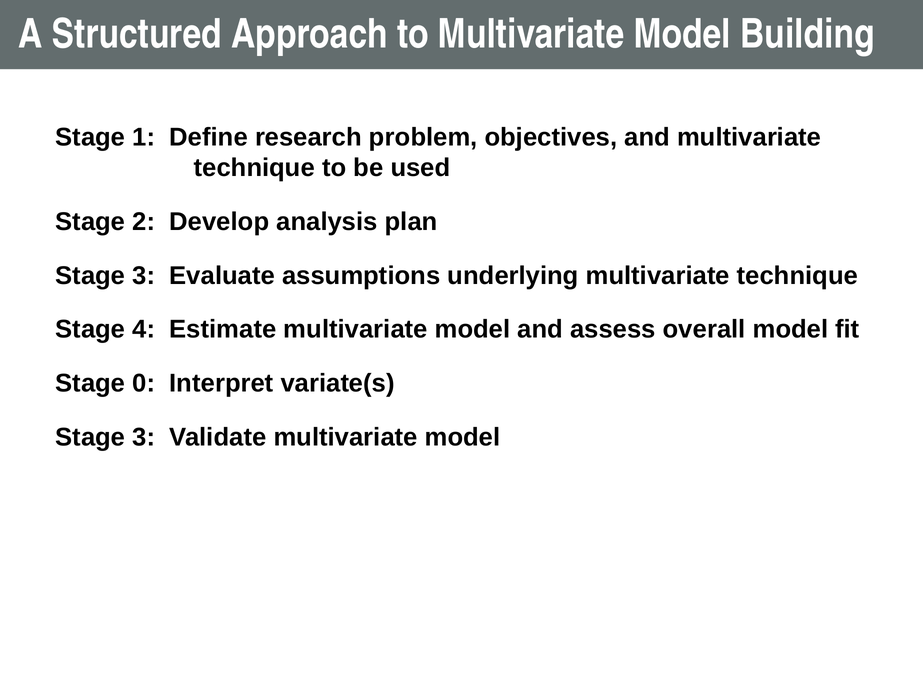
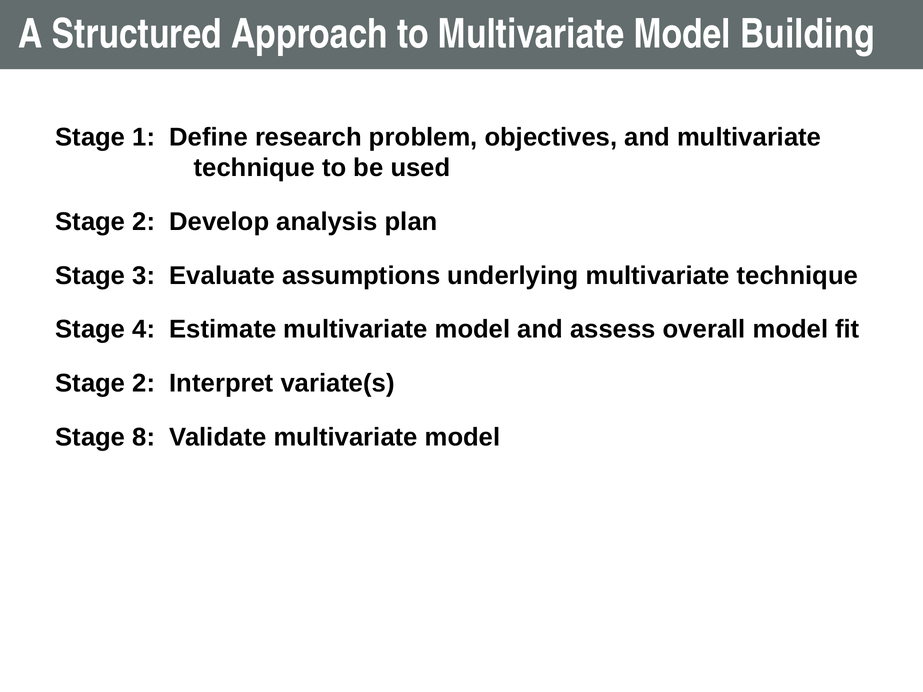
0: 0 -> 2 (144, 383)
3: 3 -> 8 (144, 437)
